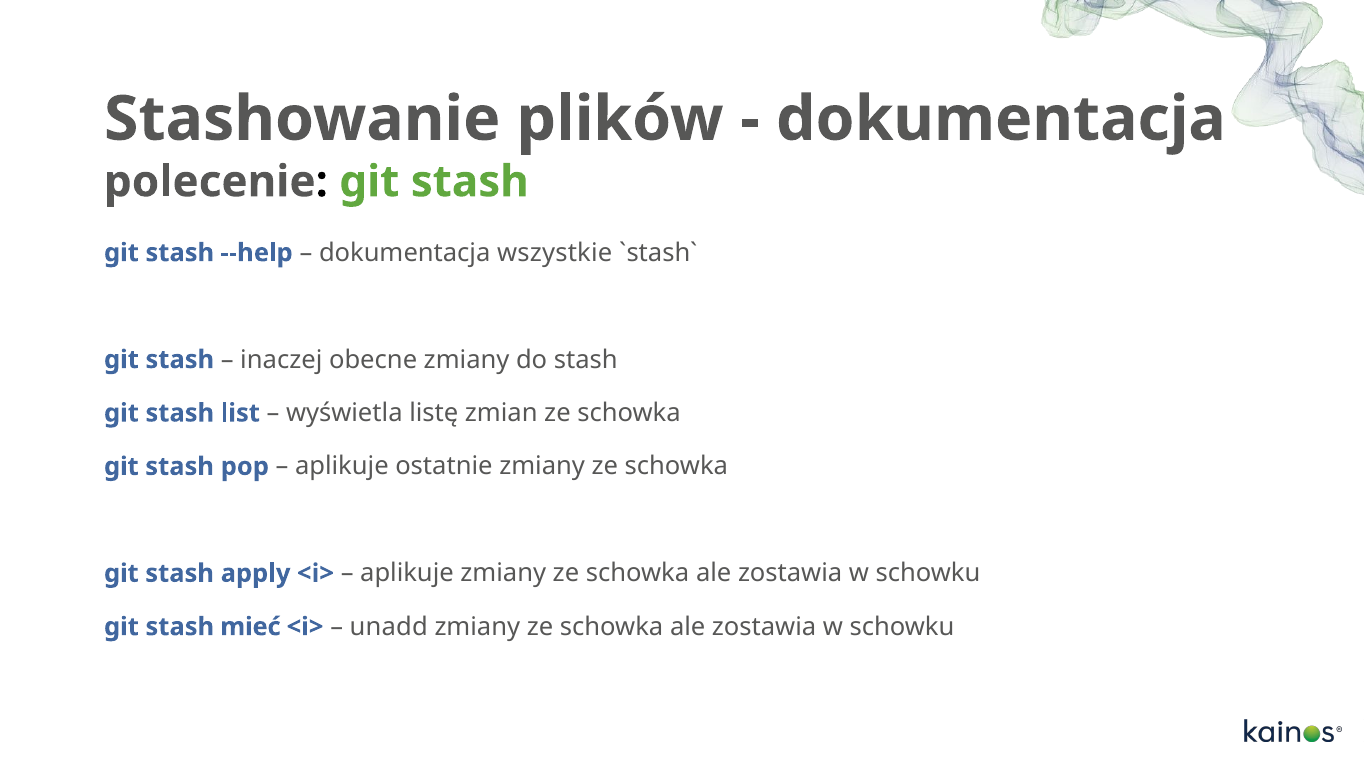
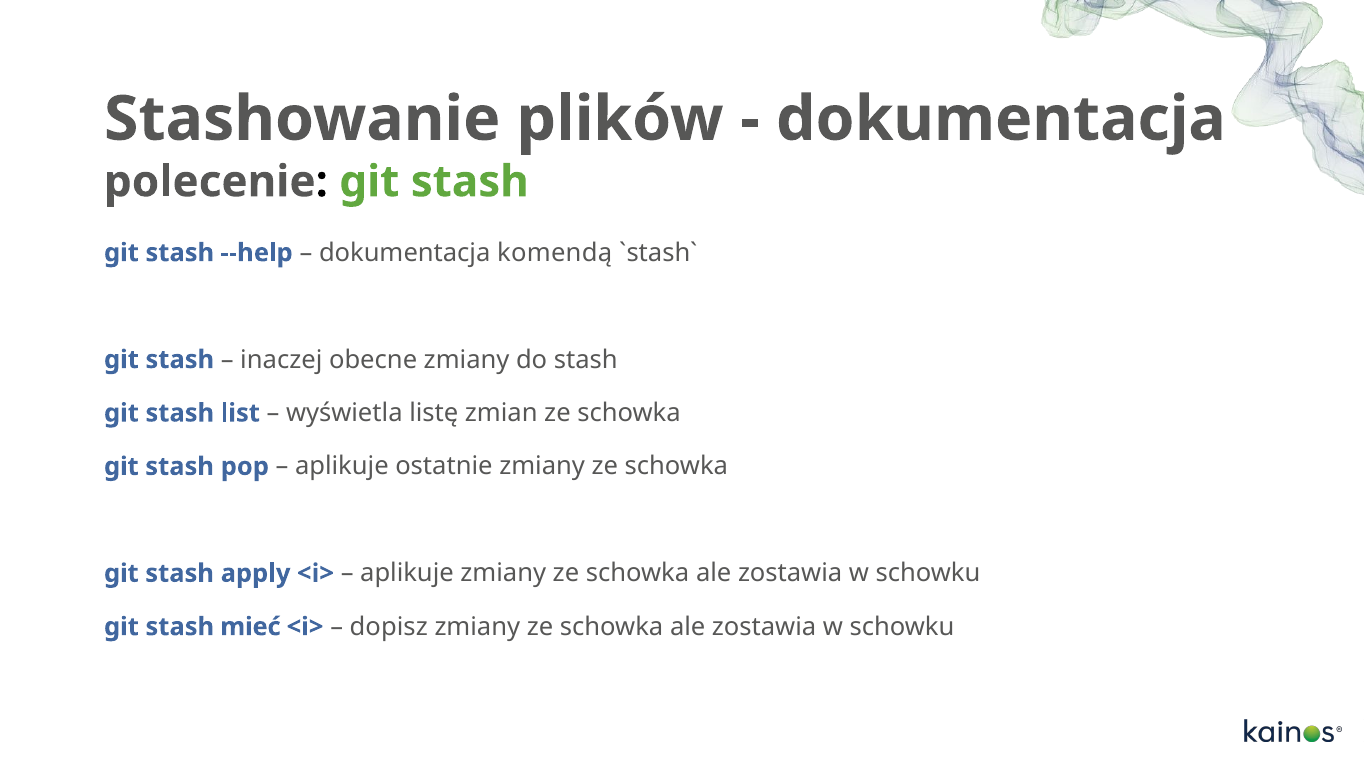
wszystkie: wszystkie -> komendą (555, 253)
unadd: unadd -> dopisz (389, 627)
